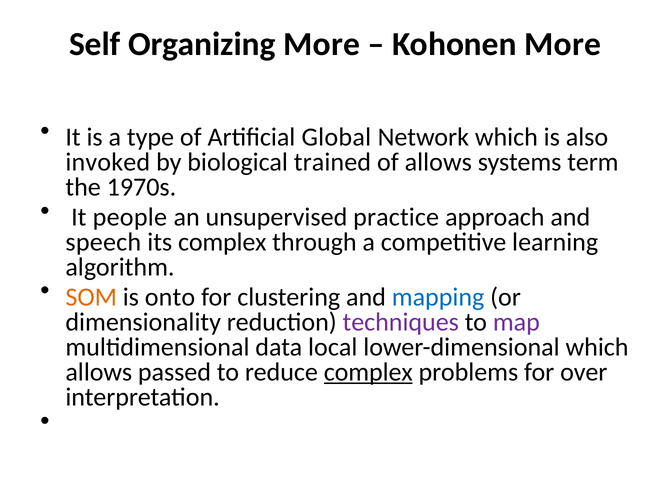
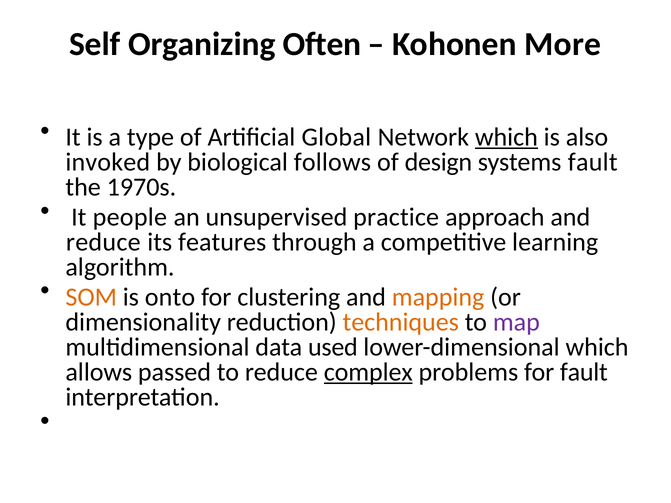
Organizing More: More -> Often (322, 44)
which underline: none -> present (506, 137)
trained: trained -> follows (332, 162)
of allows: allows -> design (438, 162)
systems term: term -> fault (593, 162)
speech: speech -> reduce (103, 242)
its complex: complex -> features (222, 242)
mapping colour: blue -> orange (438, 297)
techniques colour: purple -> orange (401, 322)
local: local -> used (333, 347)
for over: over -> fault (584, 372)
